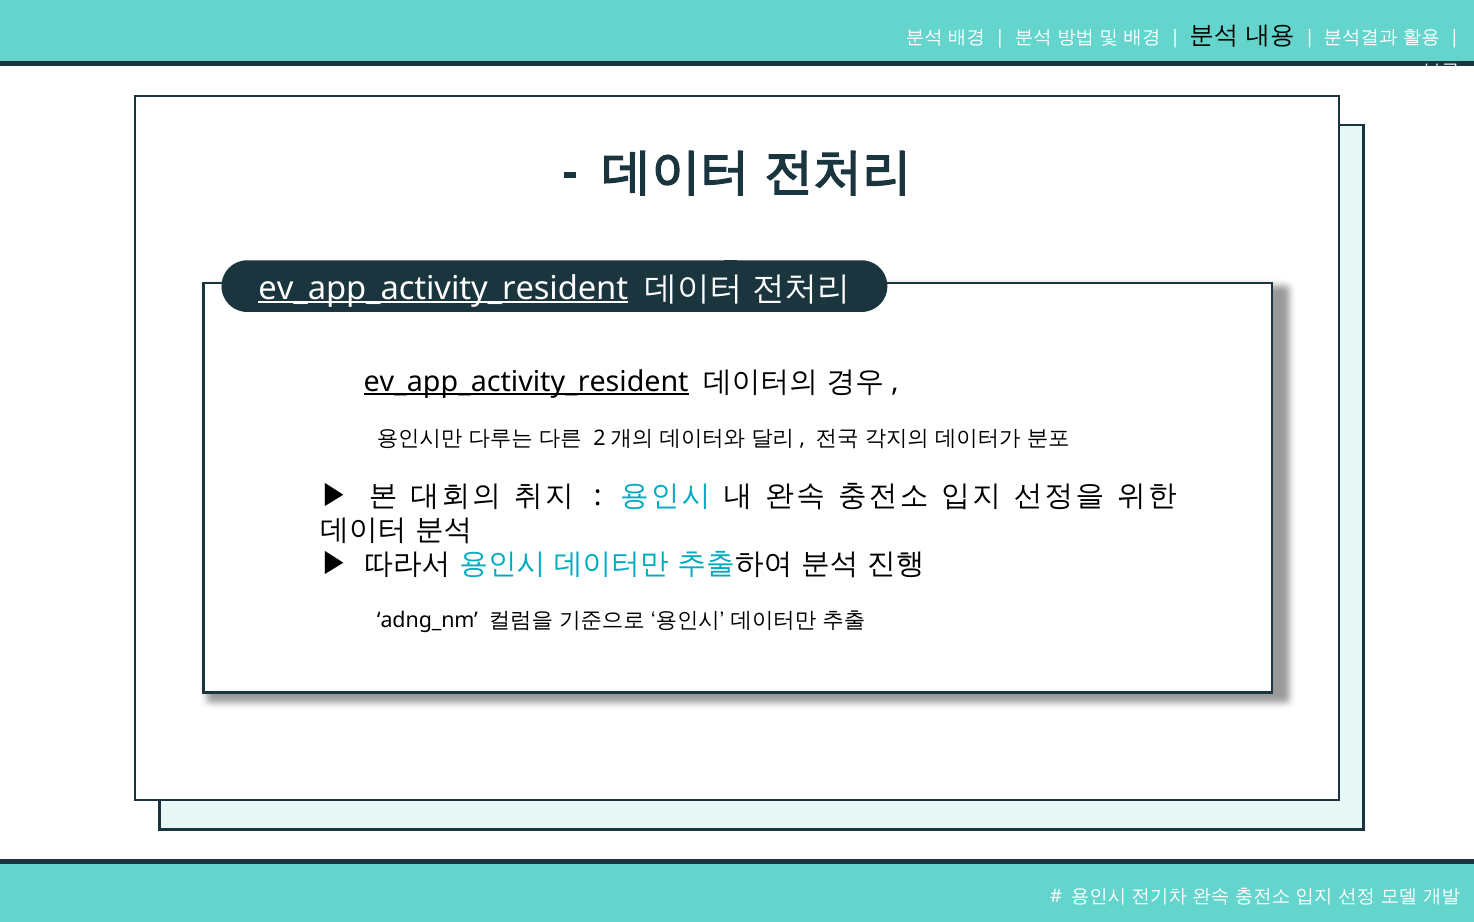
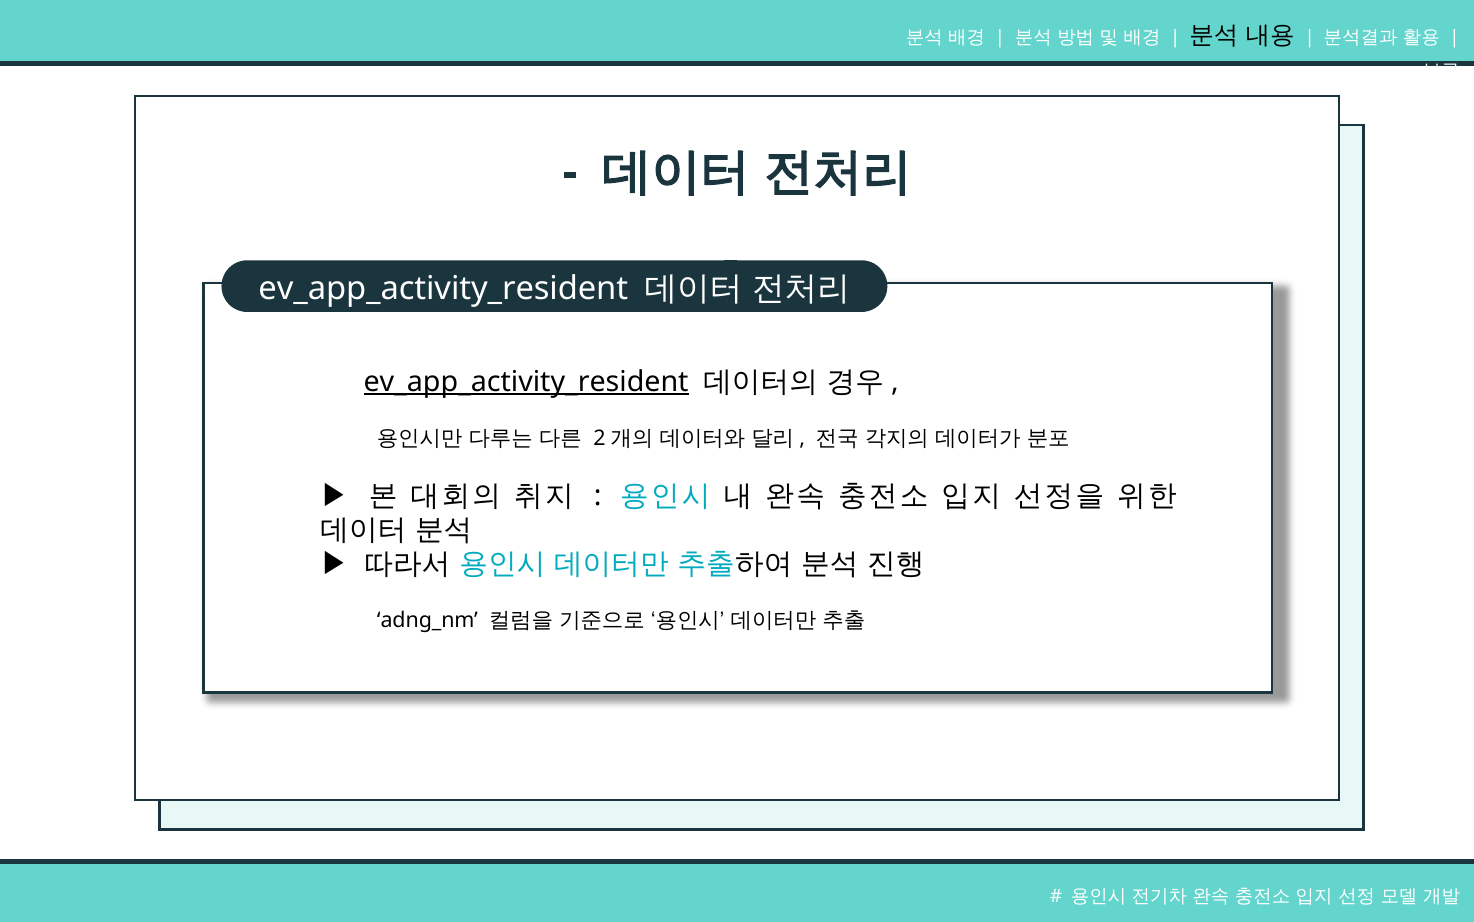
ev_app_activity_resident underline: present -> none (443, 288)
